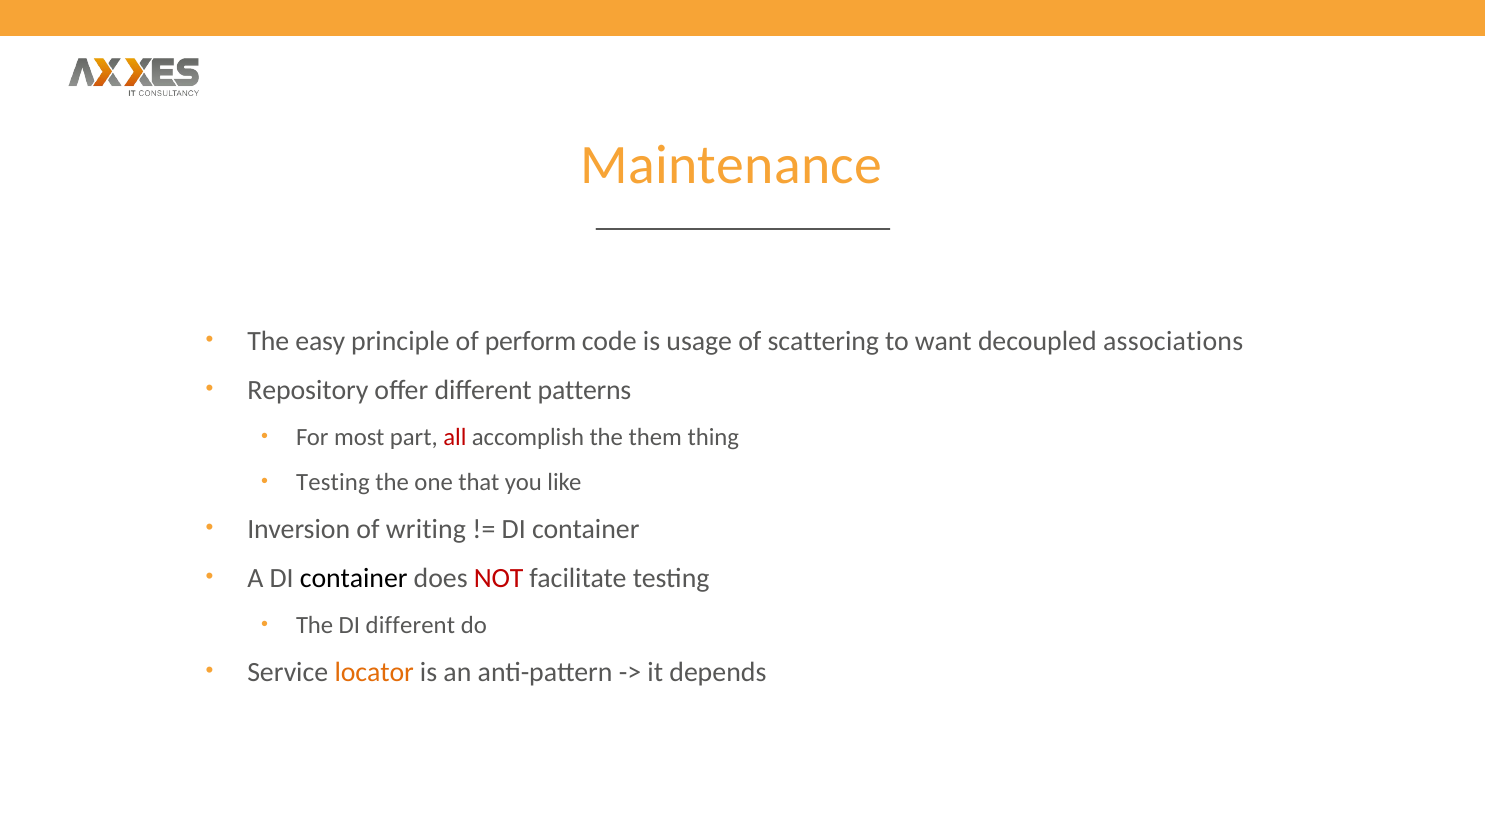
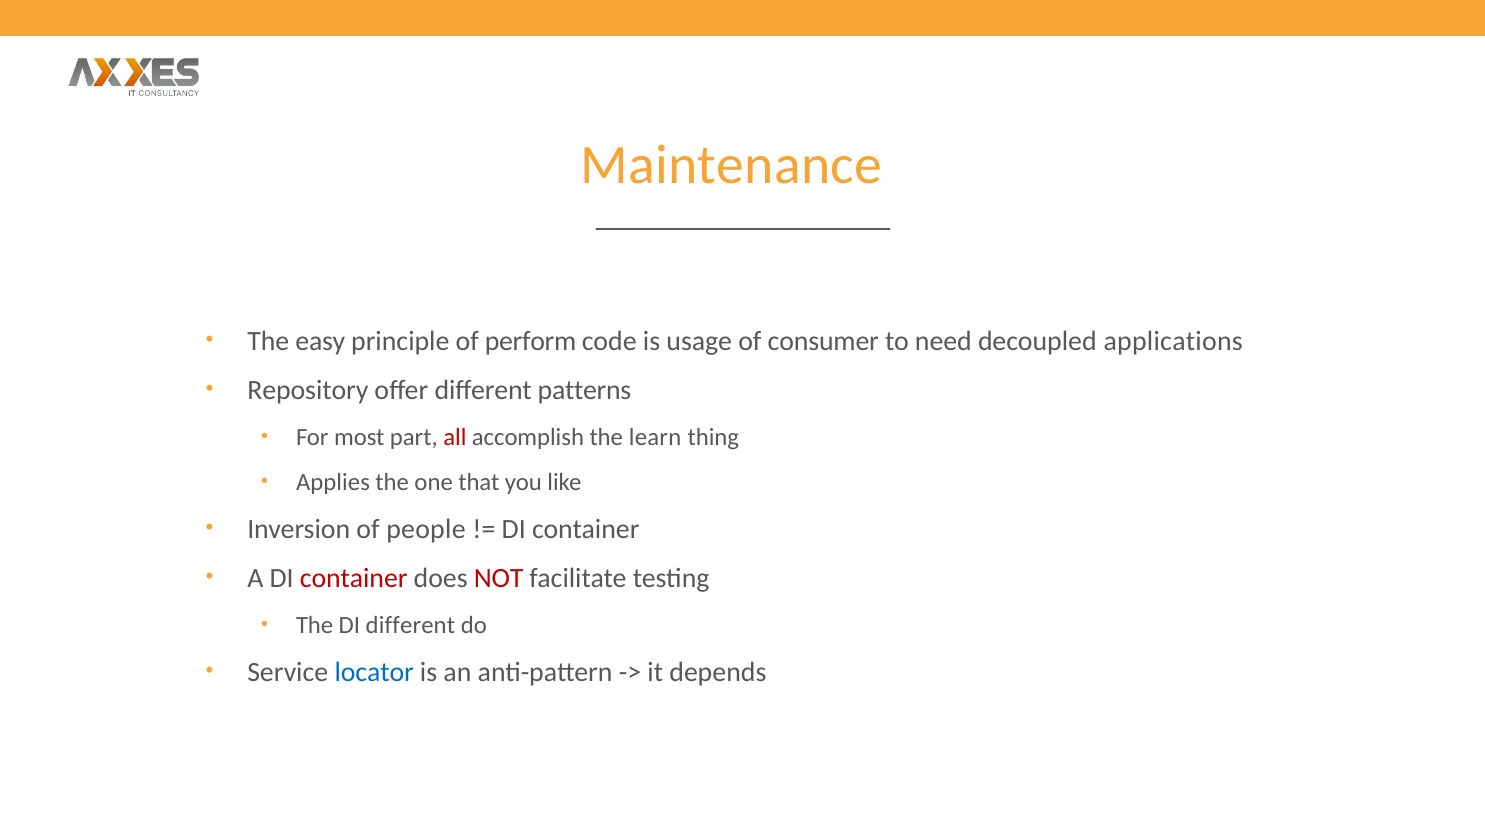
scattering: scattering -> consumer (823, 341)
want: want -> need (943, 341)
associations: associations -> applications (1173, 341)
them: them -> learn (655, 437)
Testing: Testing -> Applies (333, 482)
writing: writing -> people (426, 529)
container colour: black -> red (354, 578)
locator colour: orange -> blue (374, 672)
